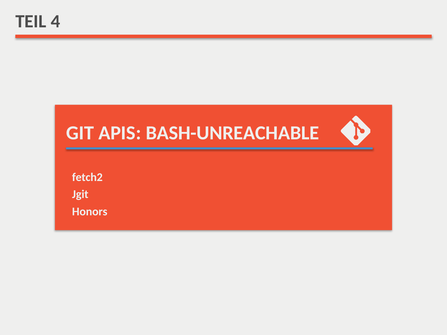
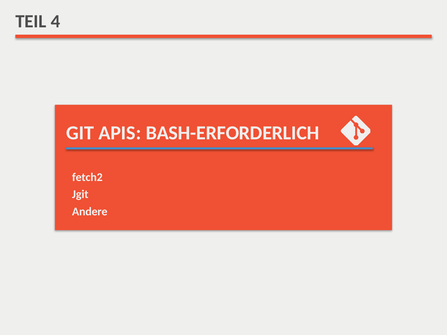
BASH-UNREACHABLE: BASH-UNREACHABLE -> BASH-ERFORDERLICH (232, 133)
Honors: Honors -> Andere (90, 212)
